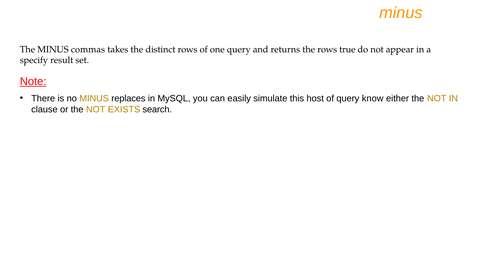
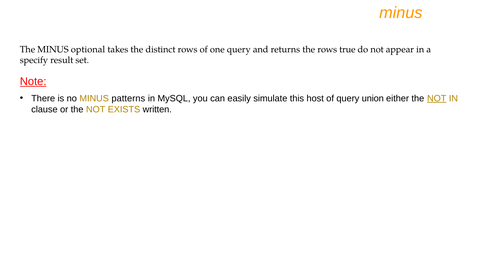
commas: commas -> optional (88, 49)
replaces: replaces -> patterns (128, 98)
know: know -> union (373, 98)
NOT underline: none -> present (437, 98)
search: search -> written (157, 109)
